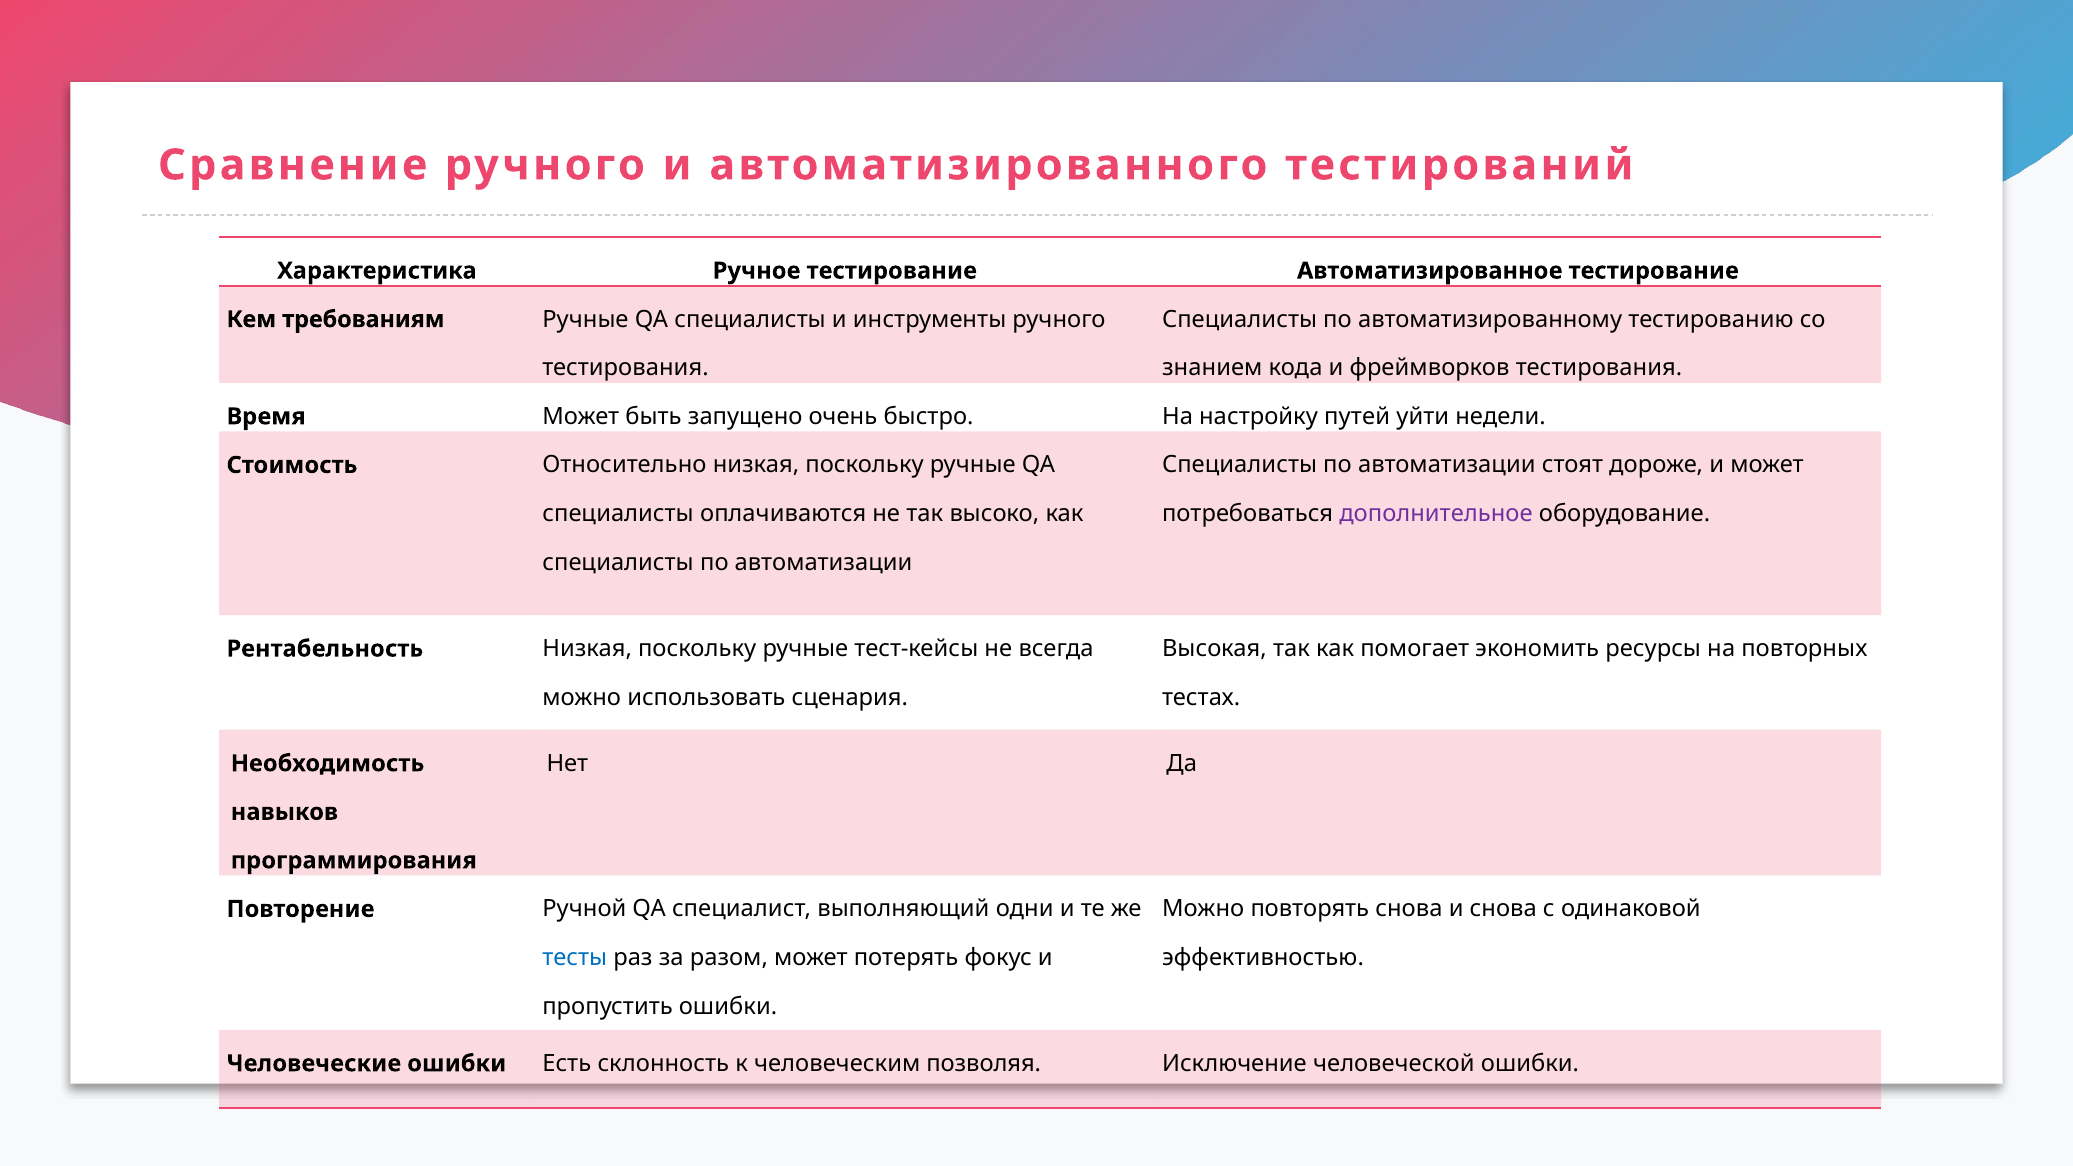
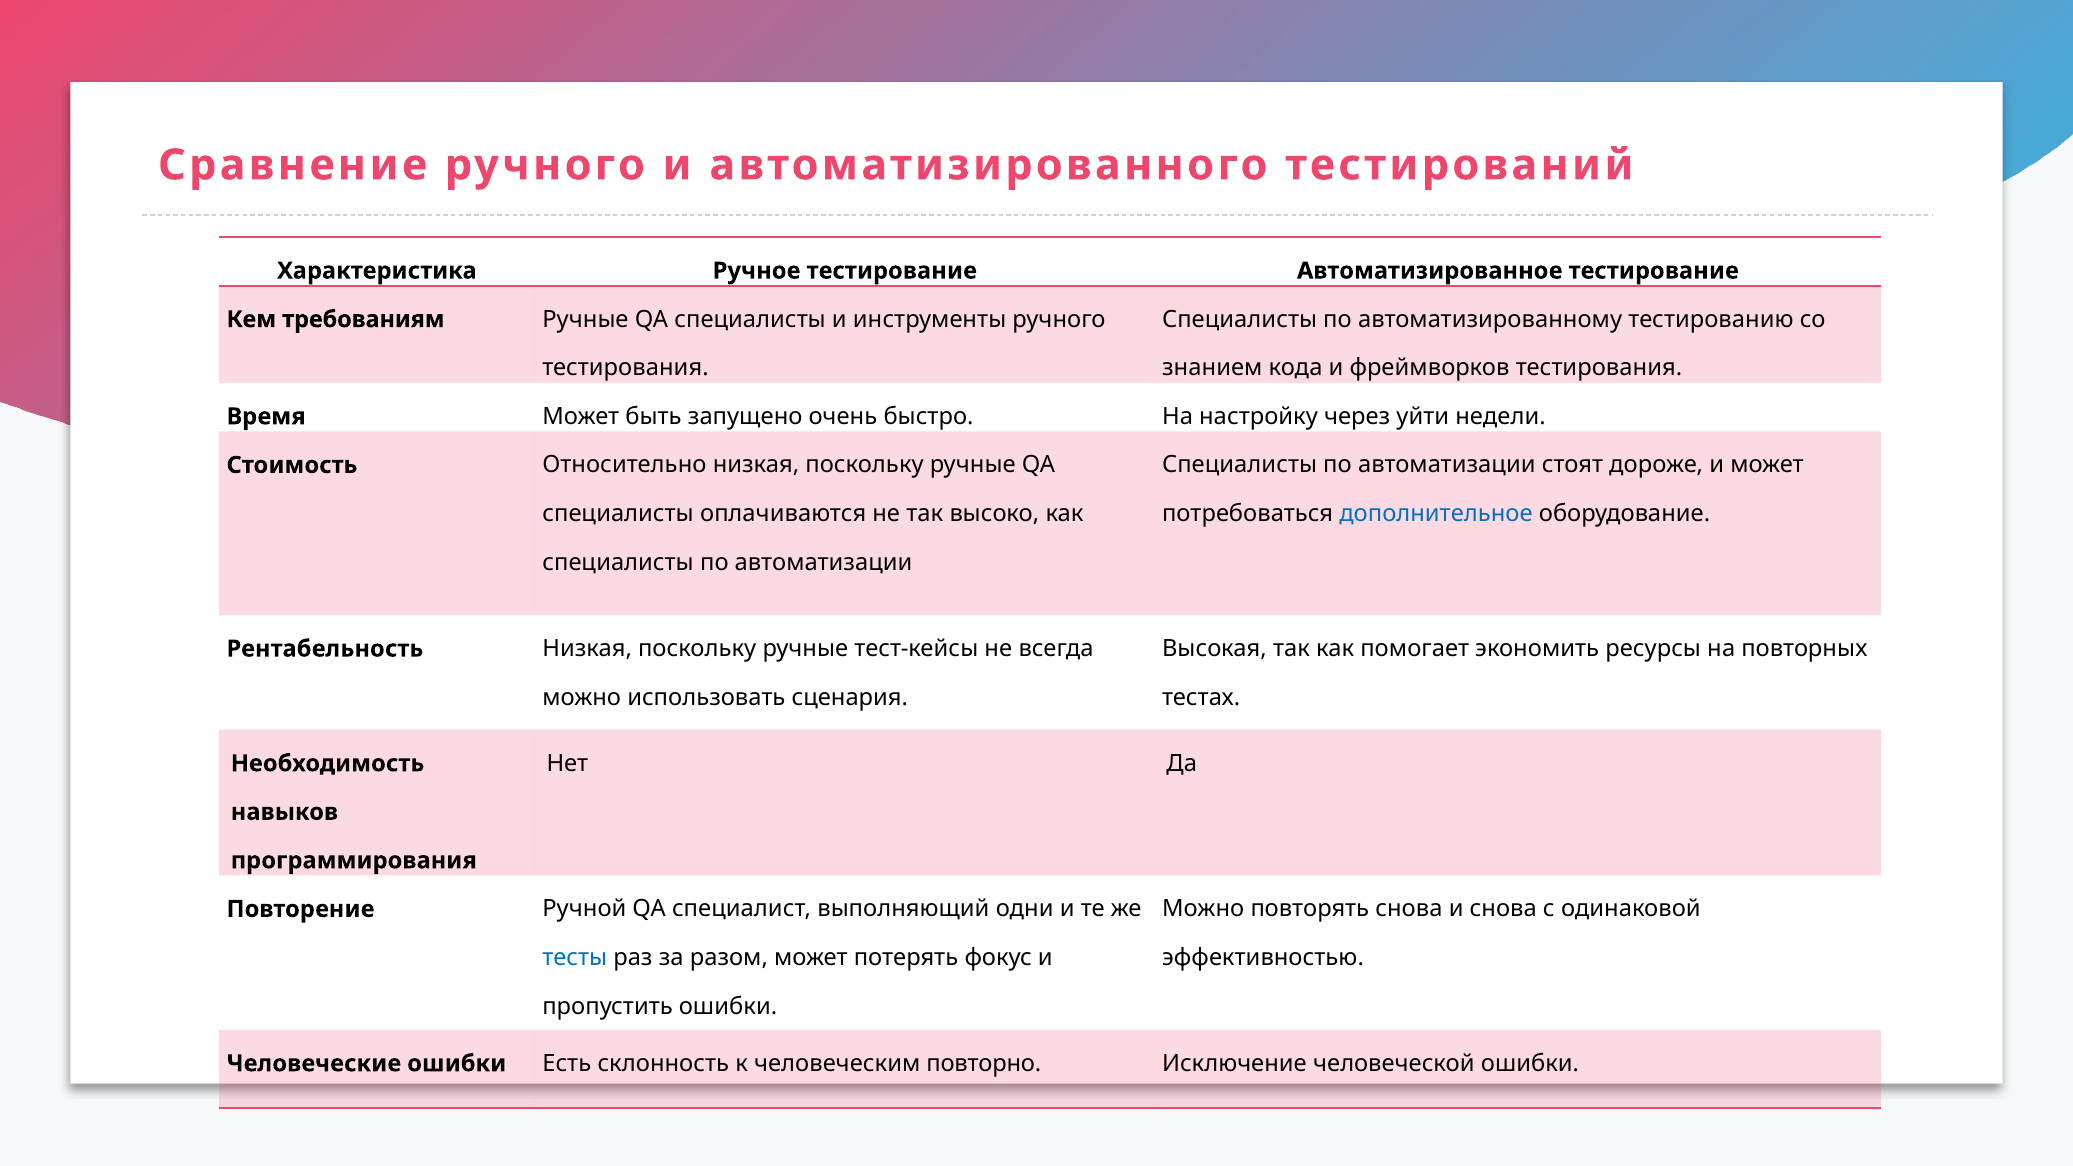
путей: путей -> через (1357, 417)
дополнительное colour: purple -> blue (1436, 514)
позволяя: позволяя -> повторно (984, 1064)
